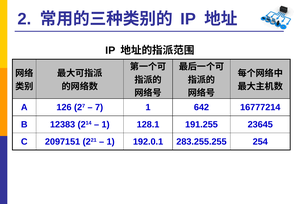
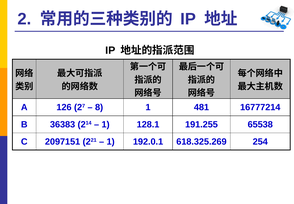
7: 7 -> 8 (99, 107)
642: 642 -> 481 (201, 107)
12383: 12383 -> 36383 (63, 124)
23645: 23645 -> 65538 (260, 124)
283.255.255: 283.255.255 -> 618.325.269 (201, 141)
